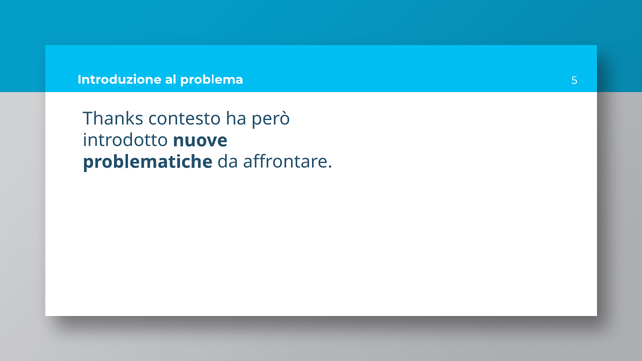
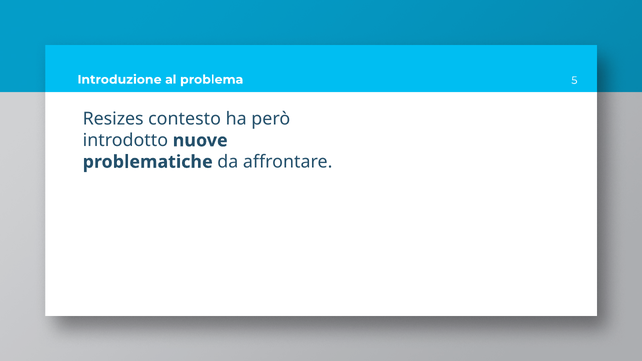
Thanks: Thanks -> Resizes (113, 119)
